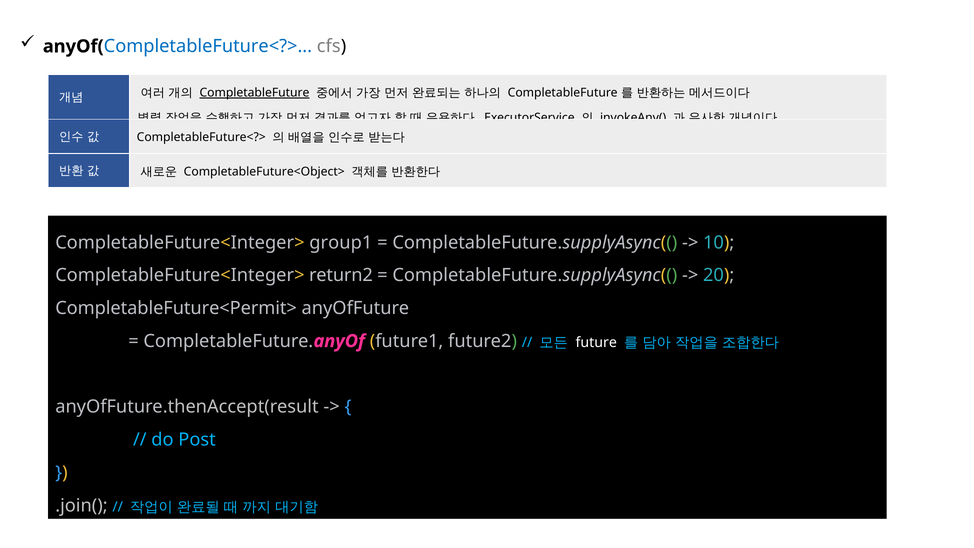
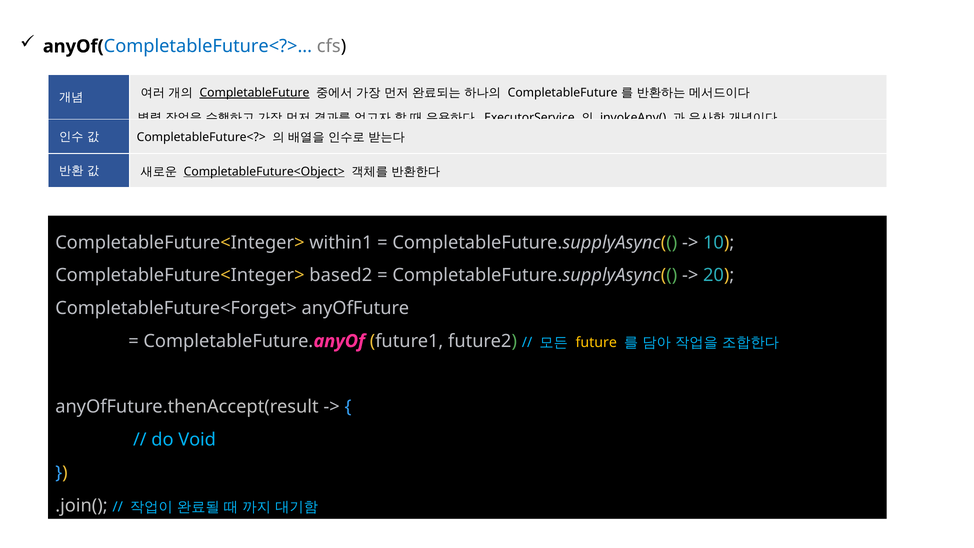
CompletableFuture<Object> underline: none -> present (264, 172)
group1: group1 -> within1 (341, 242)
return2: return2 -> based2 (341, 275)
CompletableFuture<Permit>: CompletableFuture<Permit> -> CompletableFuture<Forget> (176, 308)
future colour: white -> yellow (596, 342)
Post: Post -> Void (197, 440)
